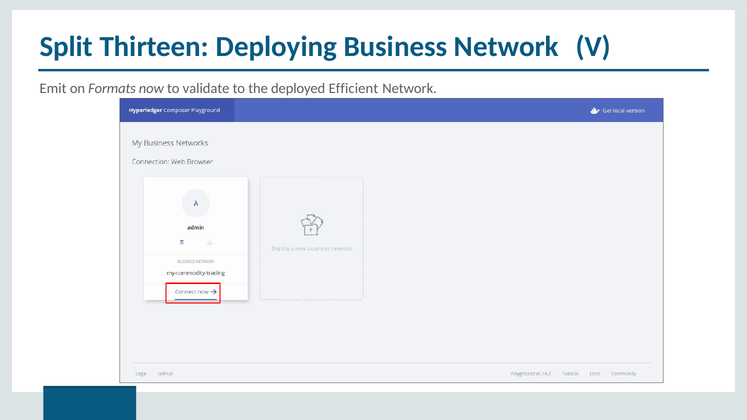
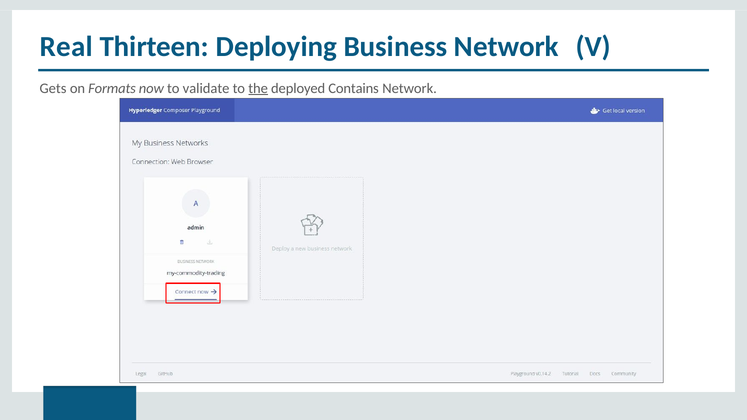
Split: Split -> Real (66, 47)
Emit: Emit -> Gets (53, 88)
the underline: none -> present (258, 88)
Efficient: Efficient -> Contains (354, 88)
